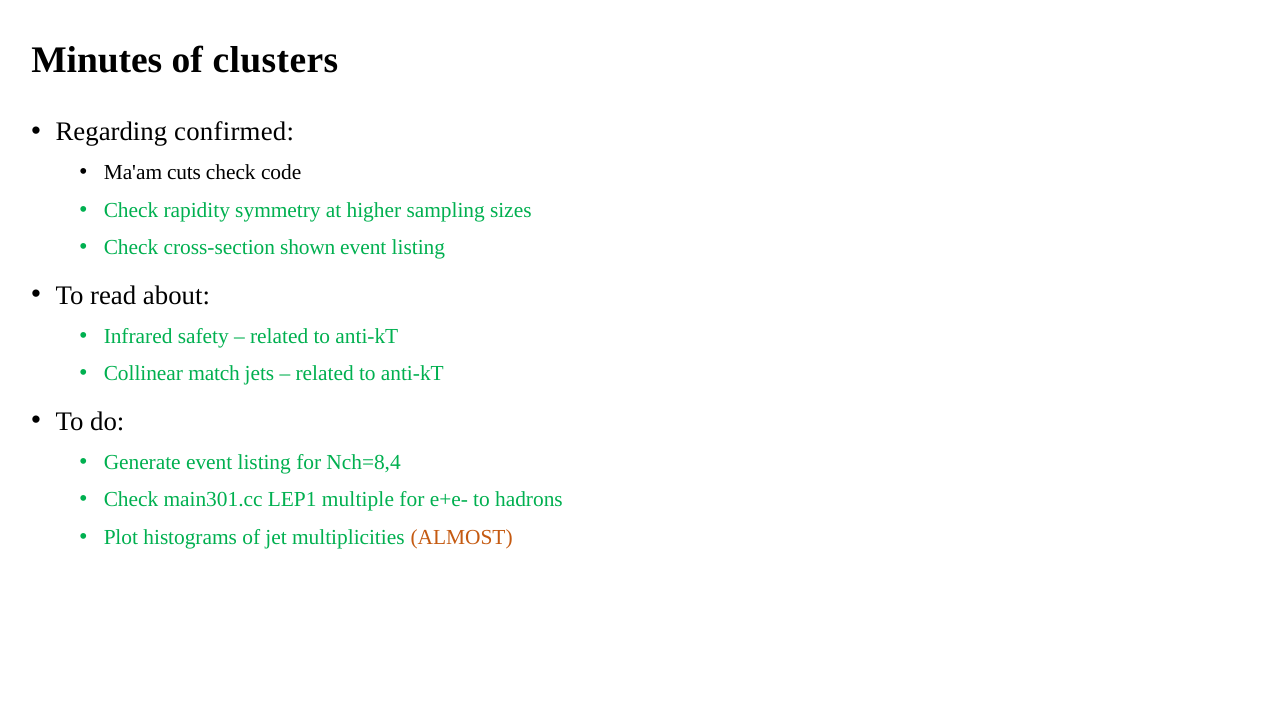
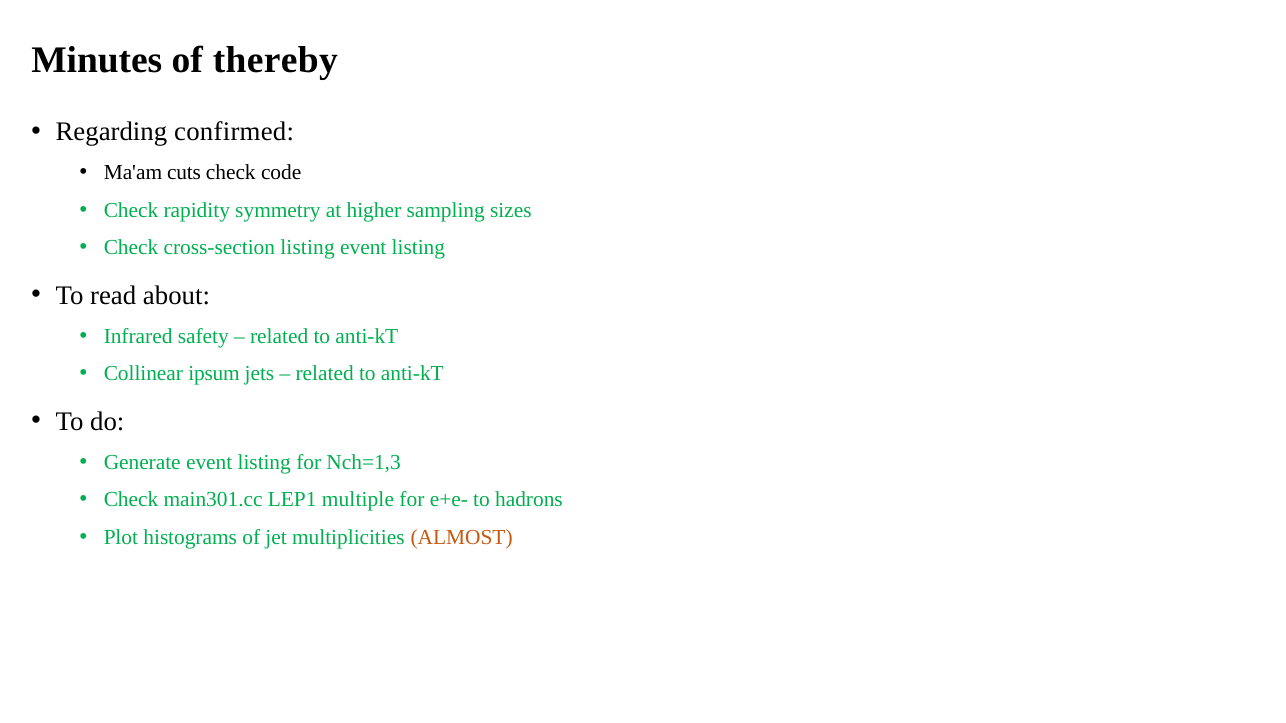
clusters: clusters -> thereby (275, 60)
cross-section shown: shown -> listing (308, 248)
match: match -> ipsum (214, 374)
Nch=8,4: Nch=8,4 -> Nch=1,3 (364, 462)
